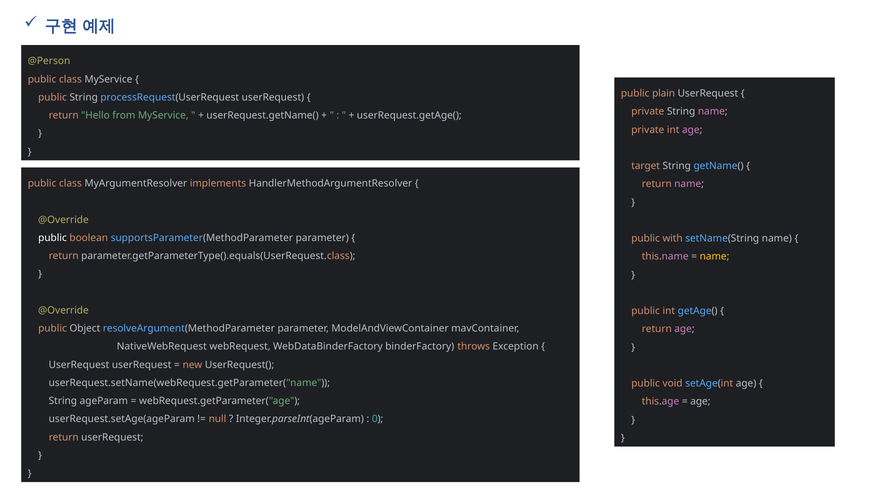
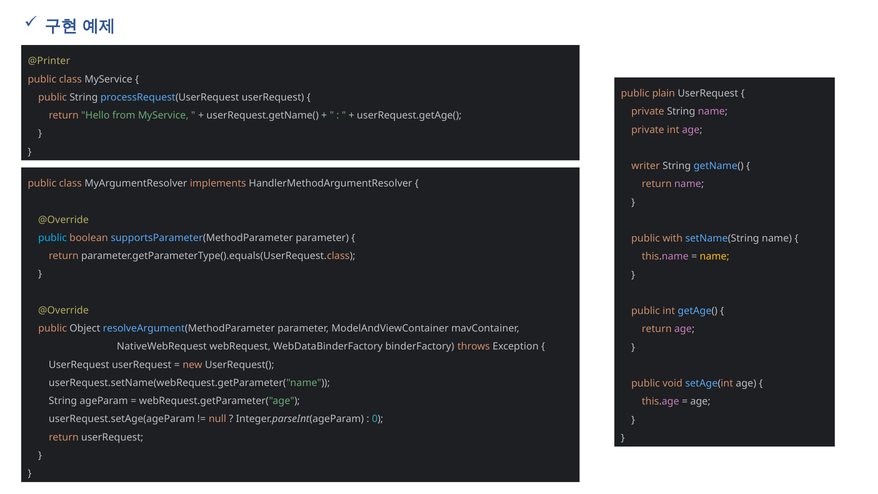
@Person: @Person -> @Printer (49, 61)
target: target -> writer (646, 166)
public colour: white -> light blue (53, 238)
